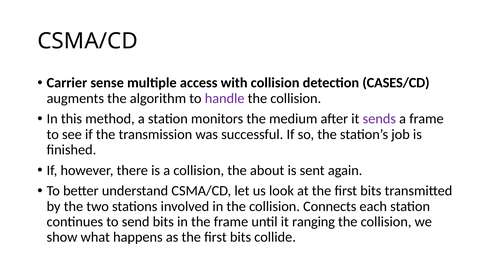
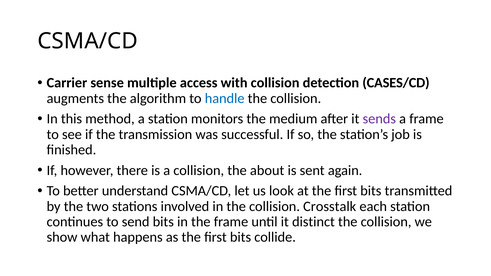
handle colour: purple -> blue (225, 98)
Connects: Connects -> Crosstalk (330, 206)
ranging: ranging -> distinct (313, 222)
